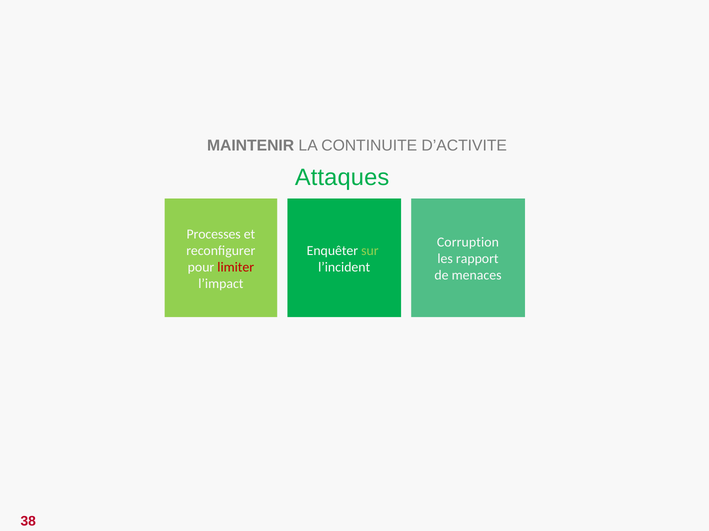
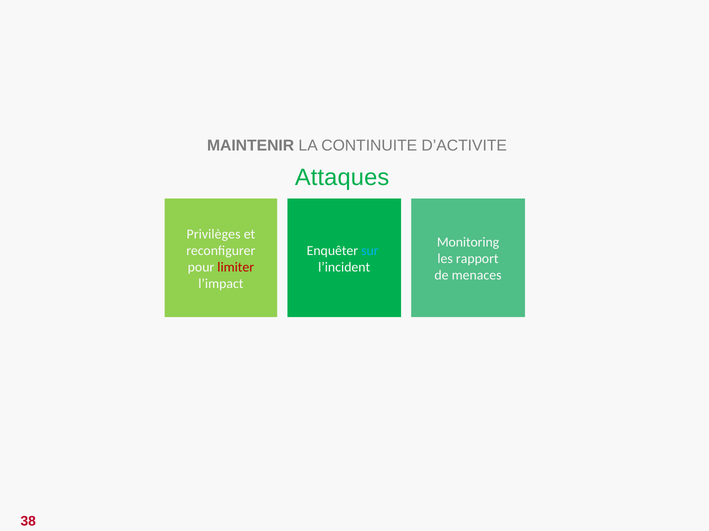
Processes: Processes -> Privilèges (214, 234)
Corruption: Corruption -> Monitoring (468, 243)
sur colour: light green -> light blue (370, 251)
